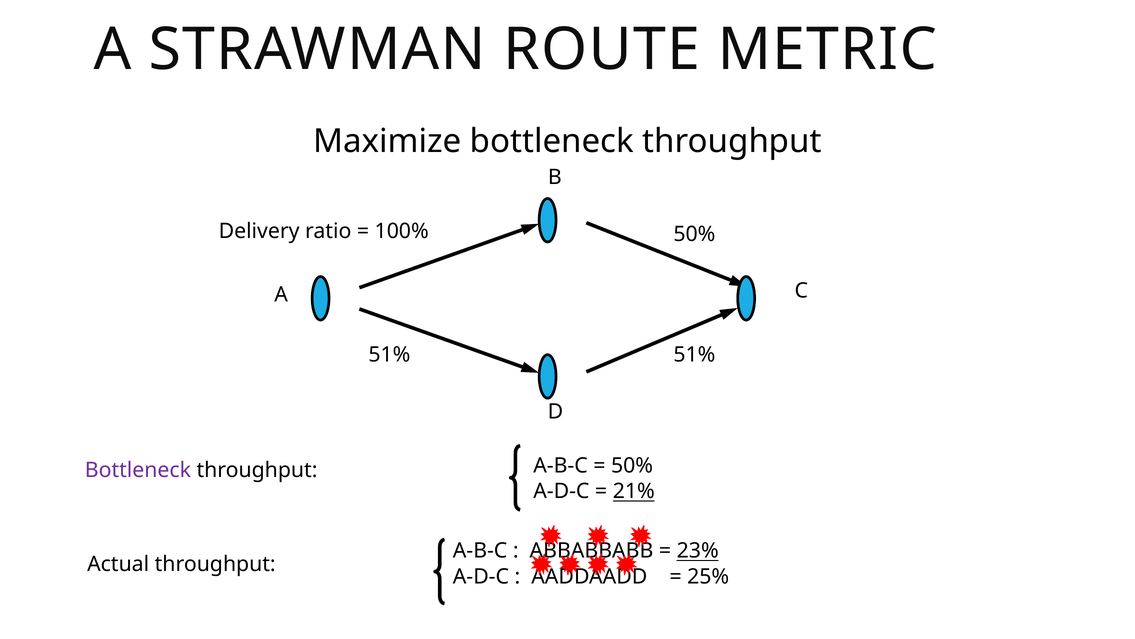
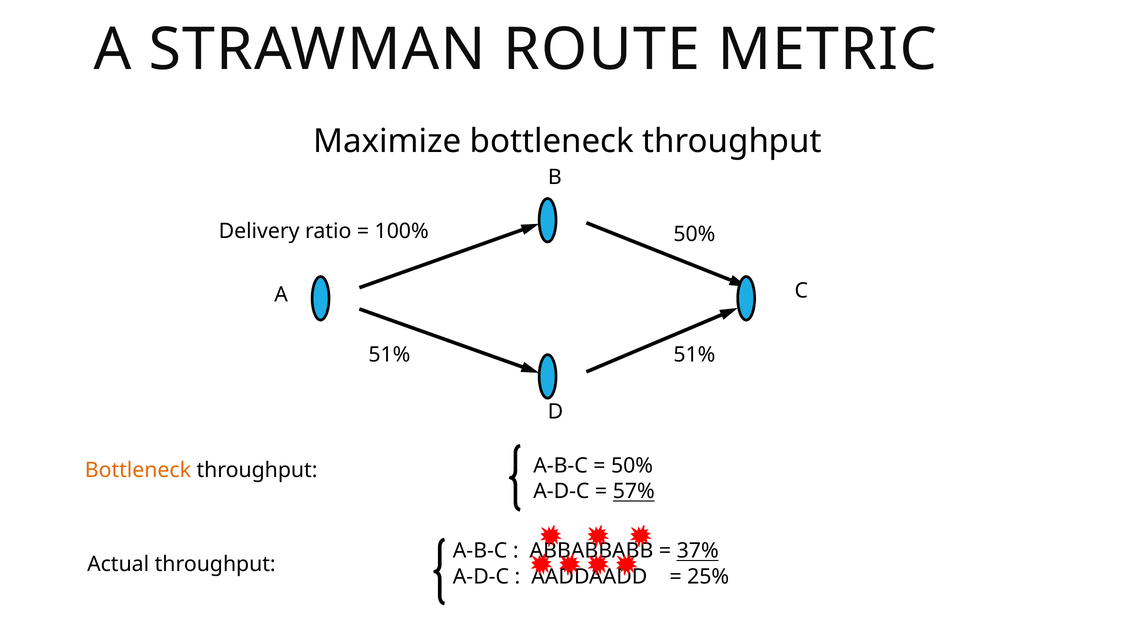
Bottleneck colour: purple -> orange (138, 470)
21%: 21% -> 57% (634, 491)
23%: 23% -> 37% (698, 550)
